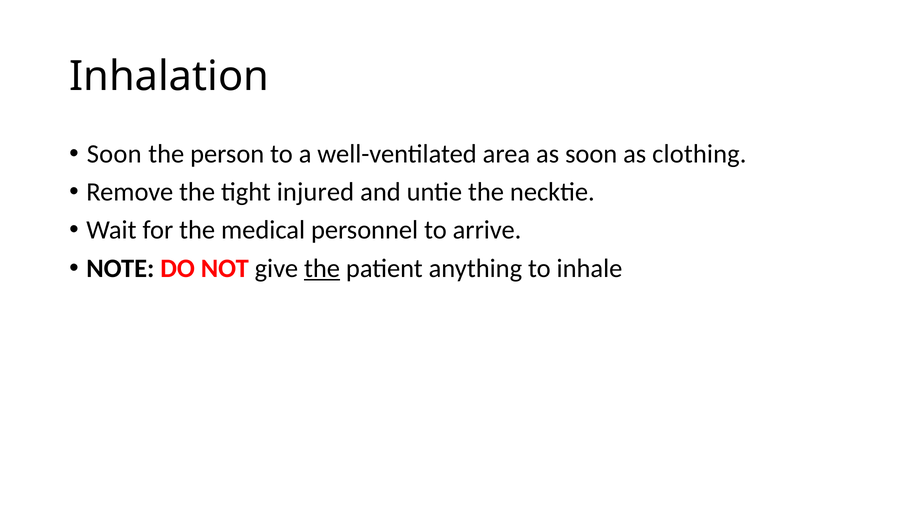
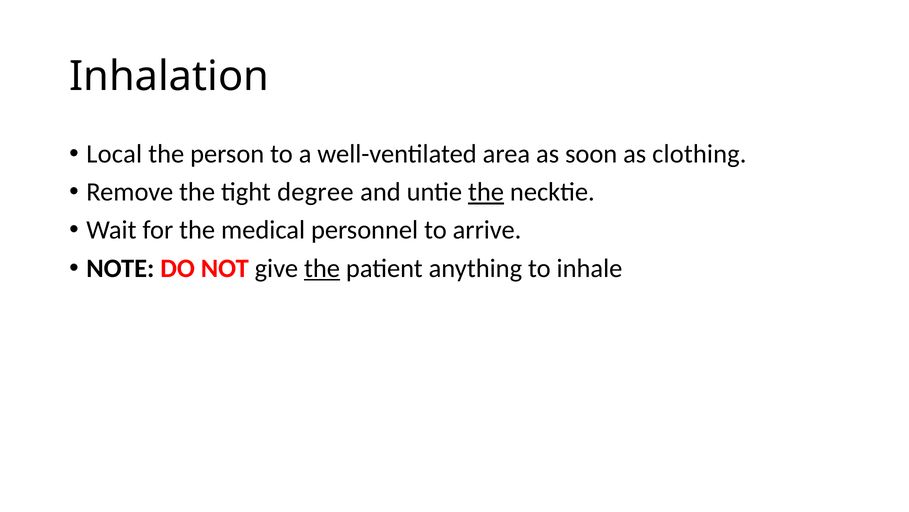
Soon: Soon -> Local (114, 154)
injured: injured -> degree (315, 192)
the underline: none -> present (486, 192)
